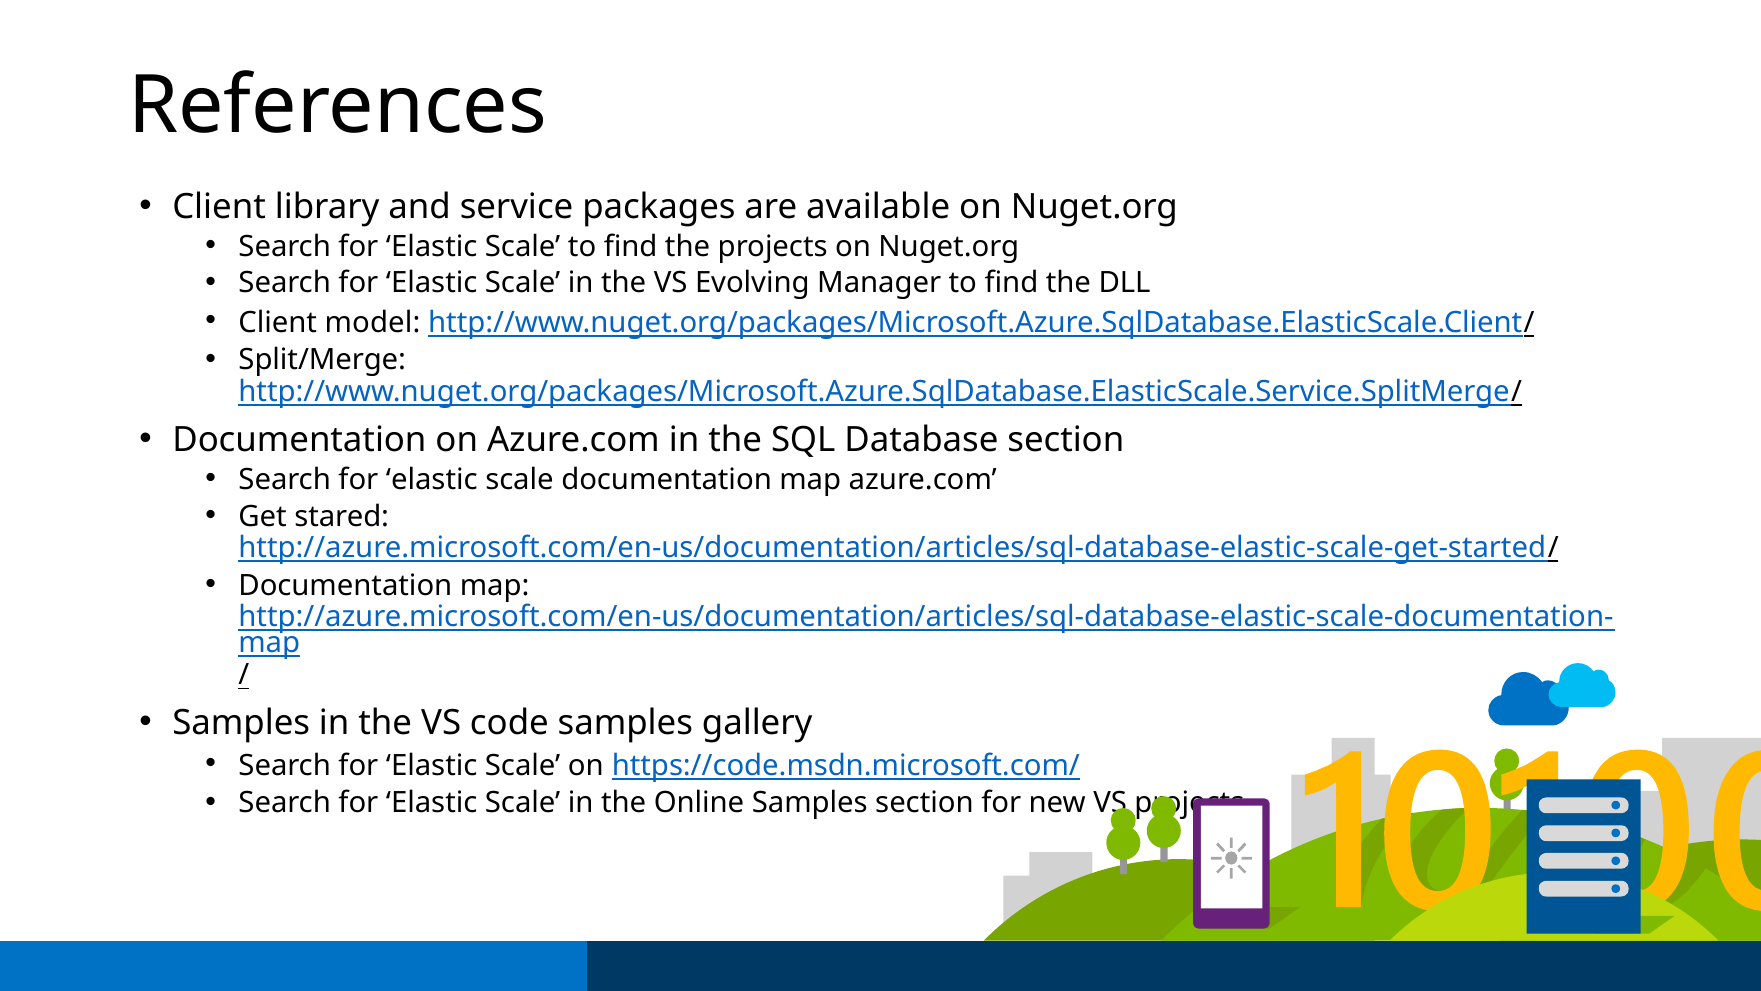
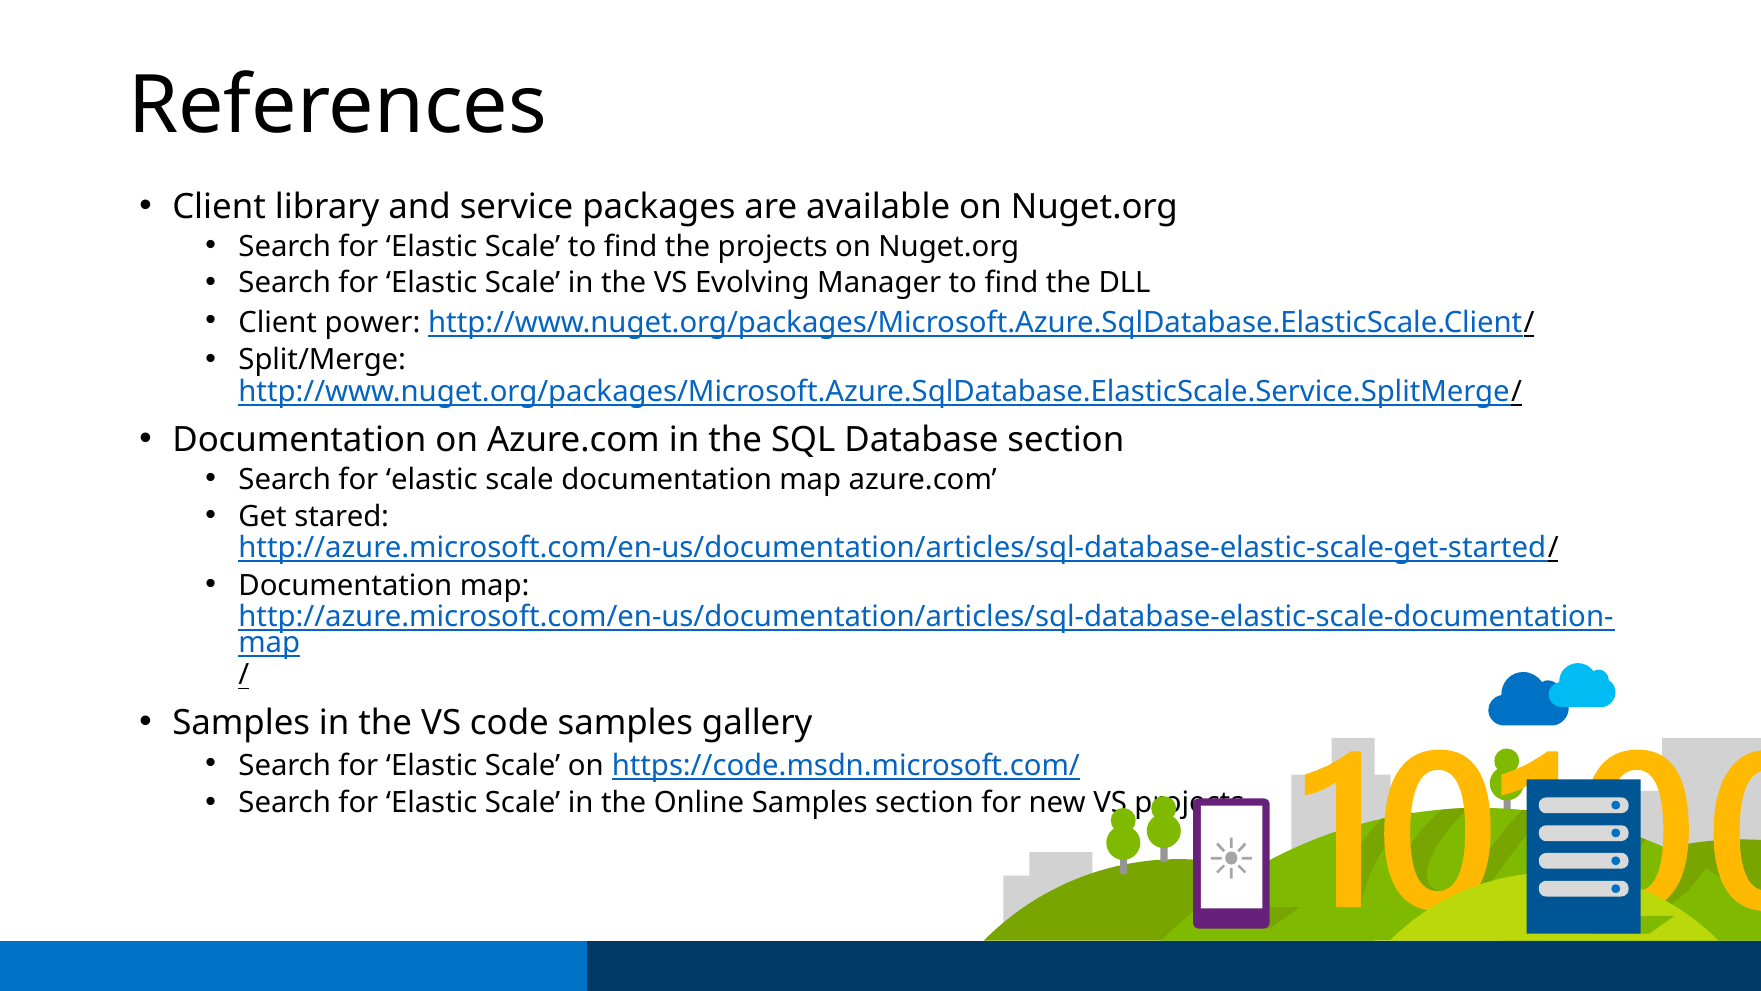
model: model -> power (373, 323)
